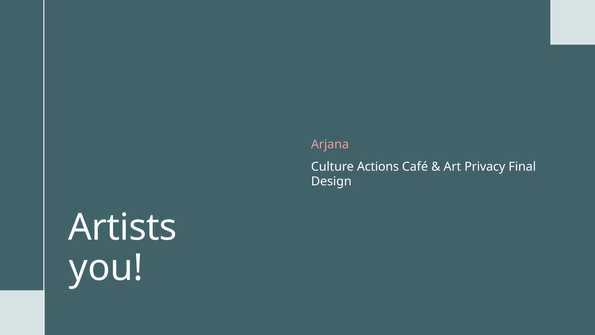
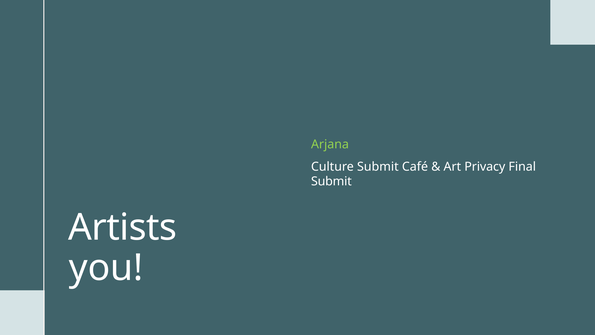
Arjana colour: pink -> light green (330, 144)
Culture Actions: Actions -> Submit (378, 166)
Design: Design -> Submit (331, 181)
